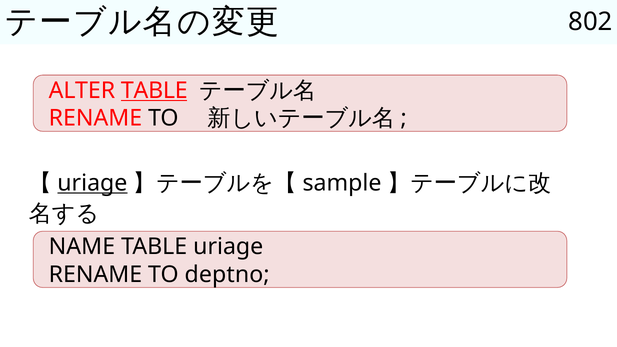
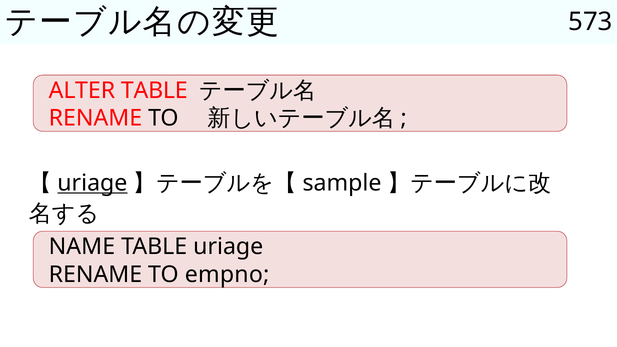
802: 802 -> 573 (590, 22)
TABLE underline: present -> none (154, 91)
deptno: deptno -> empno (227, 275)
